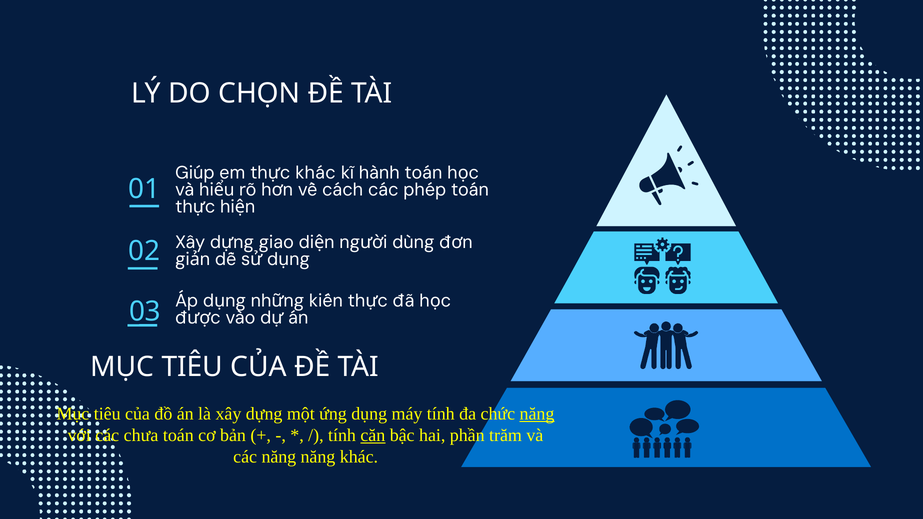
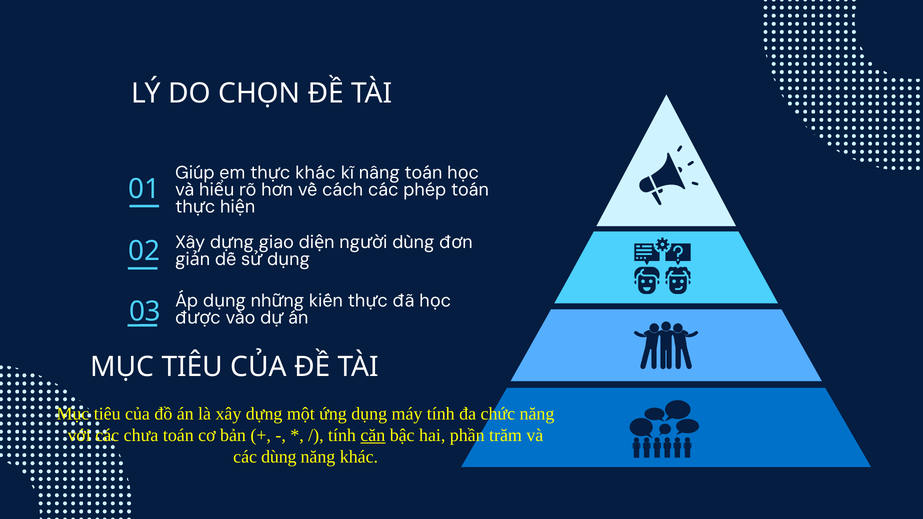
hành: hành -> nâng (379, 173)
năng underline: present -> none (537, 414)
các năng: năng -> dùng (279, 457)
